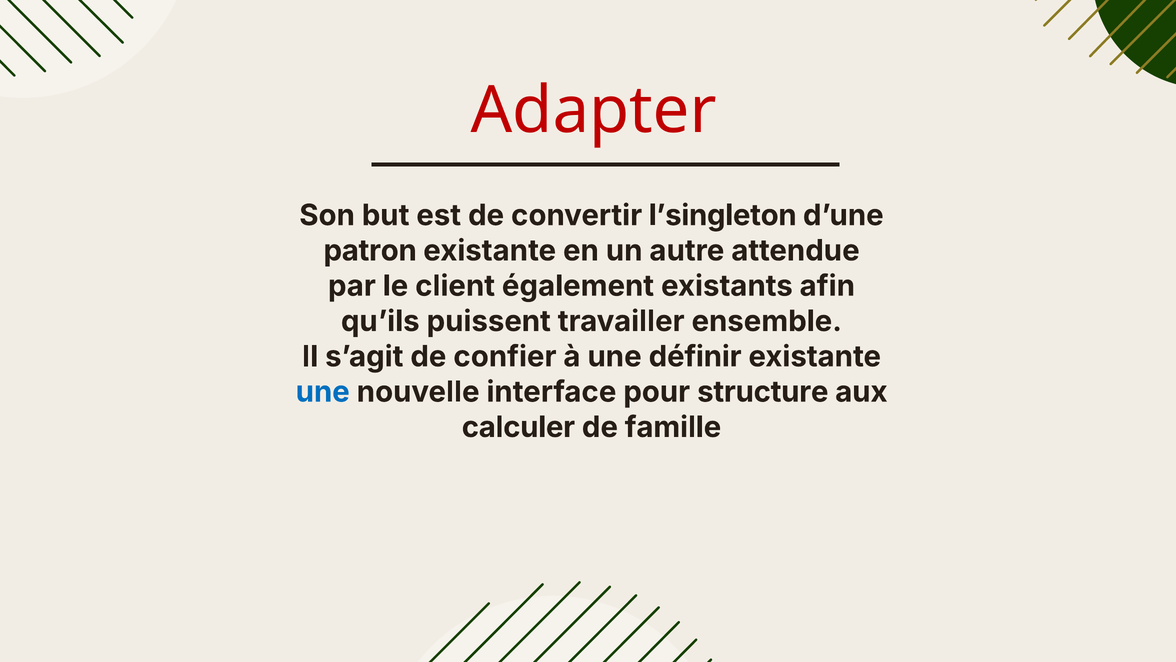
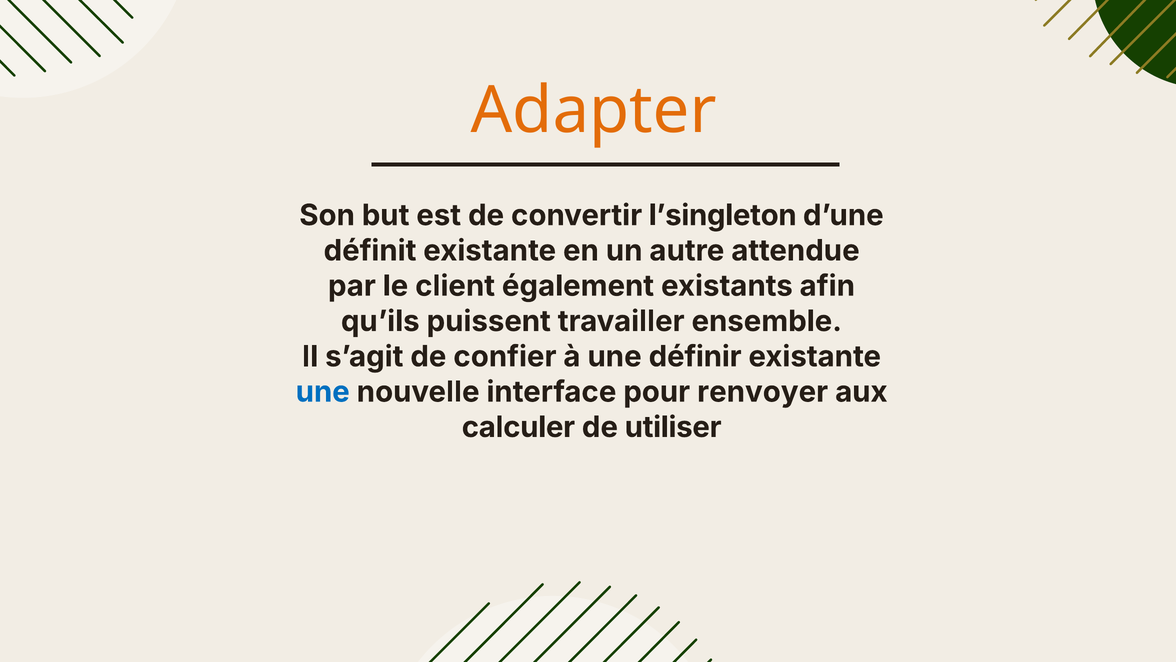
Adapter colour: red -> orange (594, 110)
patron: patron -> définit (370, 251)
structure: structure -> renvoyer (763, 392)
famille: famille -> utiliser (673, 427)
